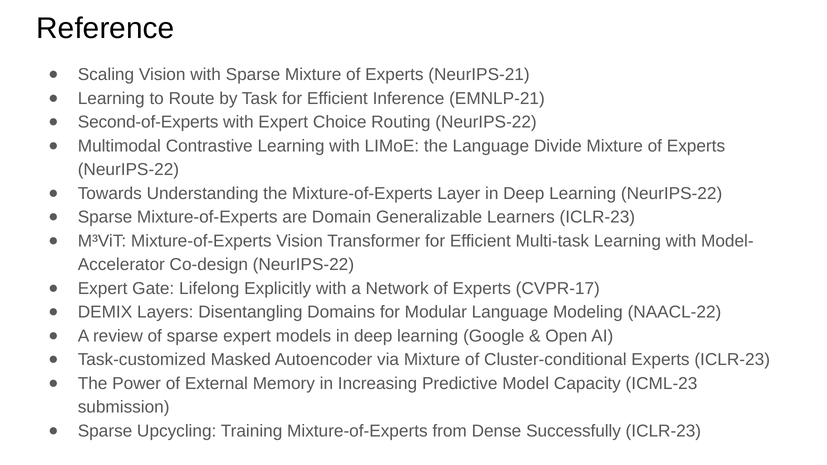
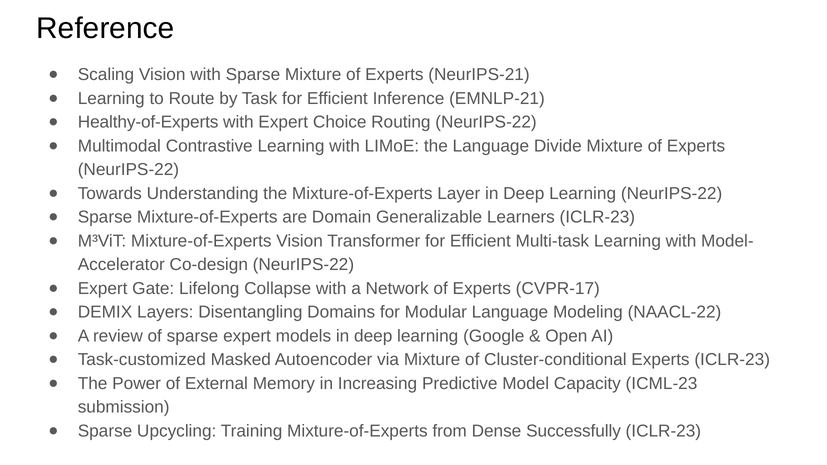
Second-of-Experts: Second-of-Experts -> Healthy-of-Experts (148, 122)
Explicitly: Explicitly -> Collapse (278, 289)
